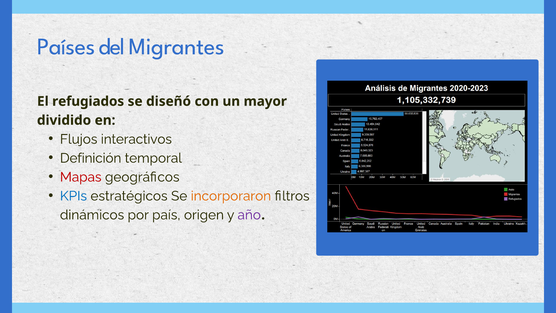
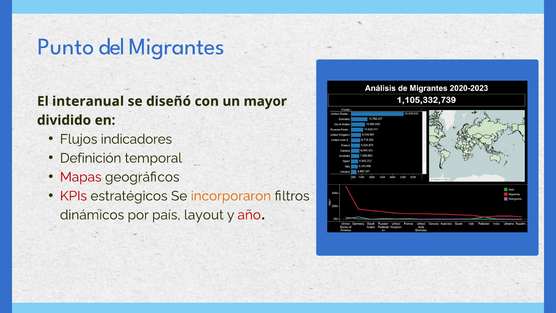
Países: Países -> Punto (66, 46)
refugiados: refugiados -> interanual (88, 101)
interactivos: interactivos -> indicadores (136, 139)
KPIs colour: blue -> red (73, 196)
origen: origen -> layout (204, 215)
año colour: purple -> red (249, 215)
